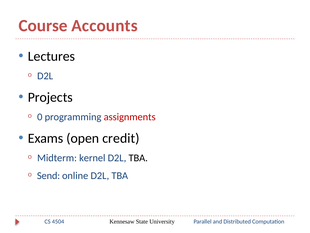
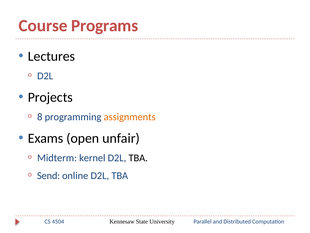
Accounts: Accounts -> Programs (105, 26)
0: 0 -> 8 (40, 117)
assignments colour: red -> orange (130, 117)
credit: credit -> unfair (121, 138)
